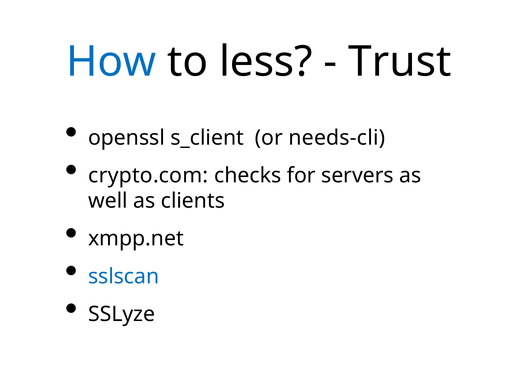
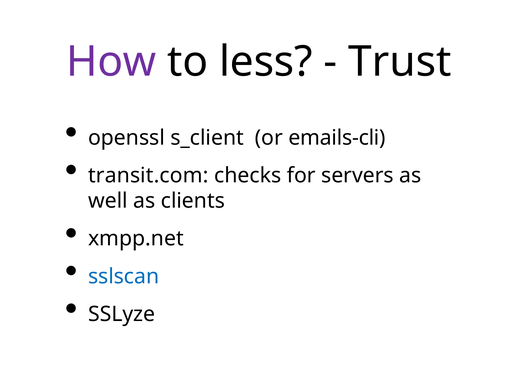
How colour: blue -> purple (111, 62)
needs-cli: needs-cli -> emails-cli (337, 138)
crypto.com: crypto.com -> transit.com (148, 175)
